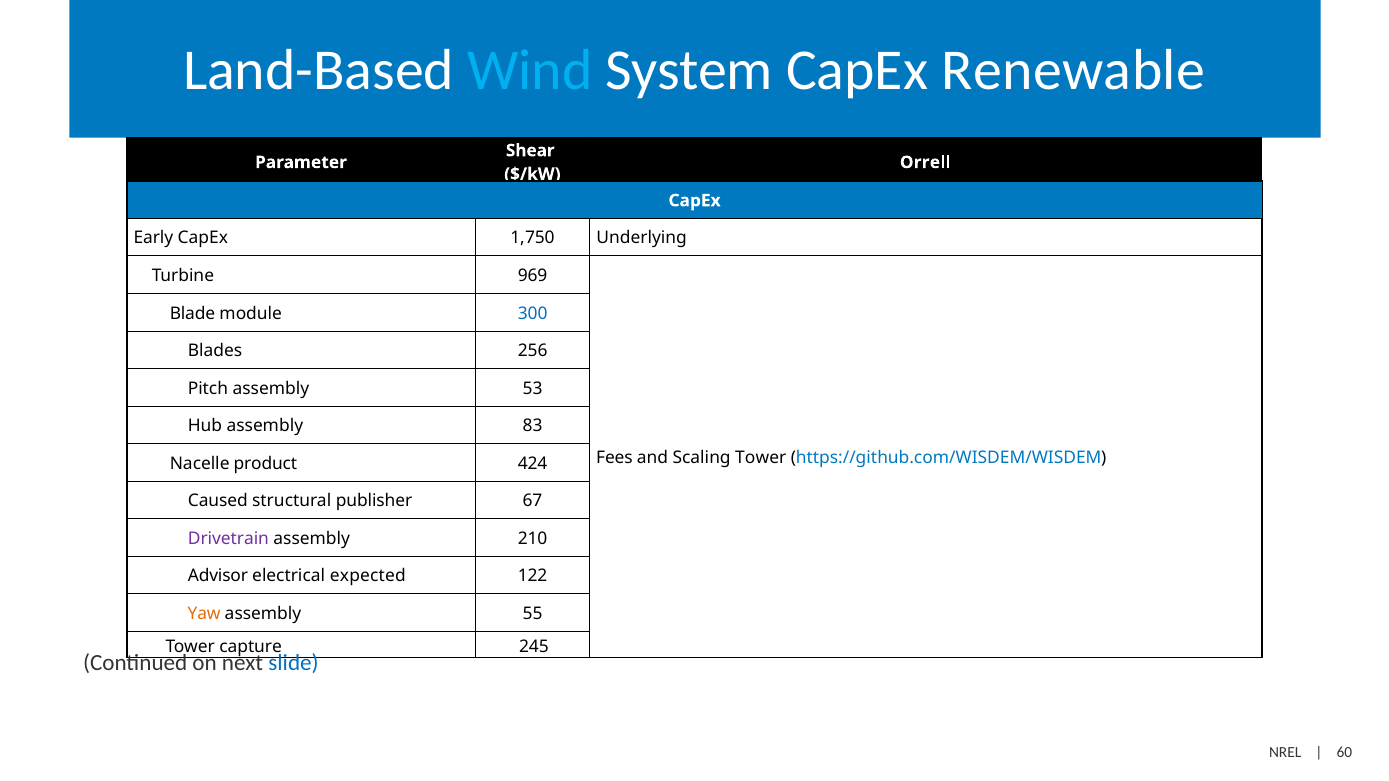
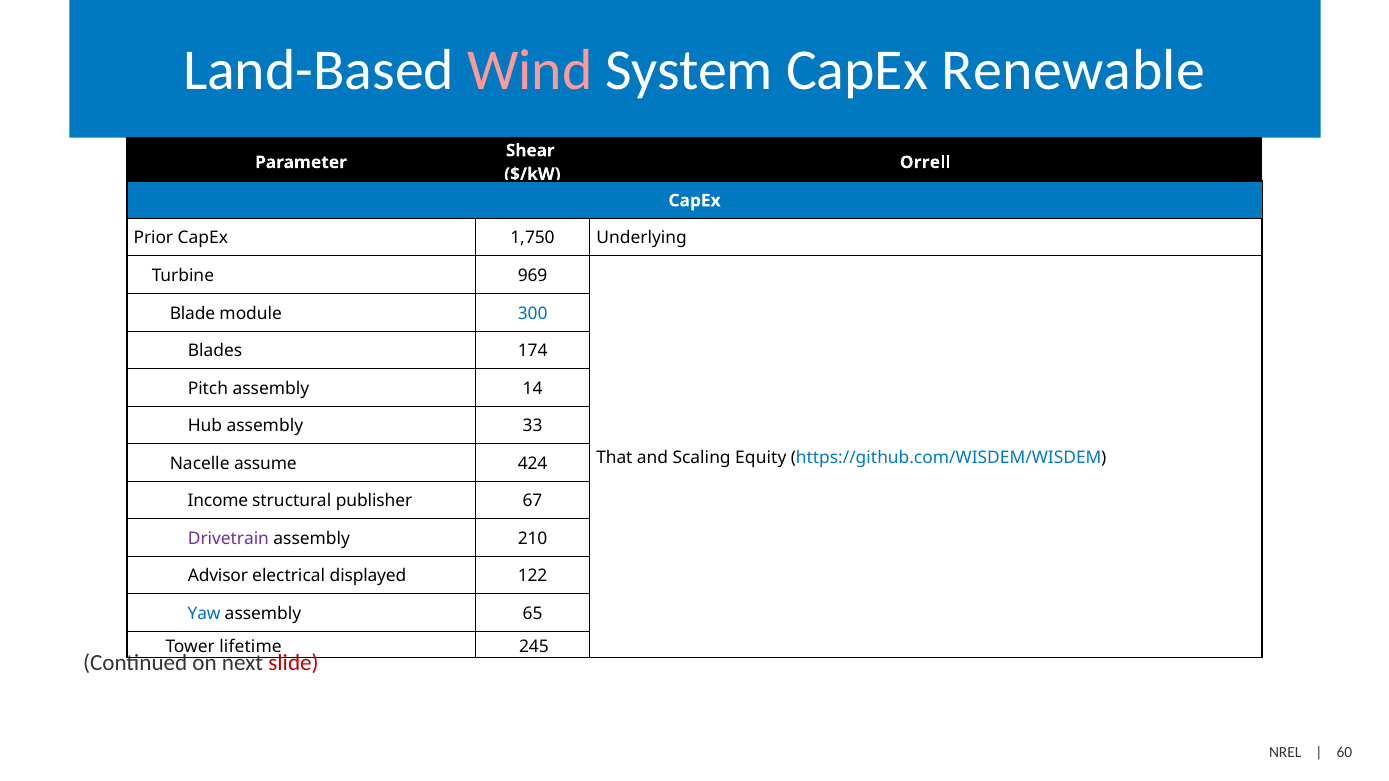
Wind colour: light blue -> pink (530, 71)
Early: Early -> Prior (153, 238)
256: 256 -> 174 (533, 351)
53: 53 -> 14 (533, 389)
83: 83 -> 33 (533, 426)
Fees: Fees -> That (614, 458)
Scaling Tower: Tower -> Equity (761, 458)
product: product -> assume (265, 464)
Caused: Caused -> Income (218, 501)
expected: expected -> displayed (368, 576)
Yaw colour: orange -> blue (204, 614)
55: 55 -> 65 (533, 614)
capture: capture -> lifetime (251, 647)
slide colour: blue -> red (294, 663)
